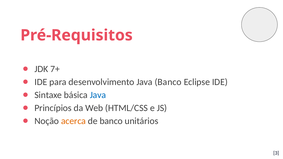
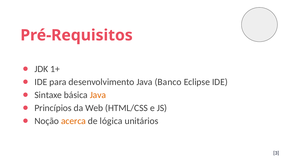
7+: 7+ -> 1+ (55, 69)
Java colour: blue -> orange (98, 95)
de banco: banco -> lógica (111, 121)
